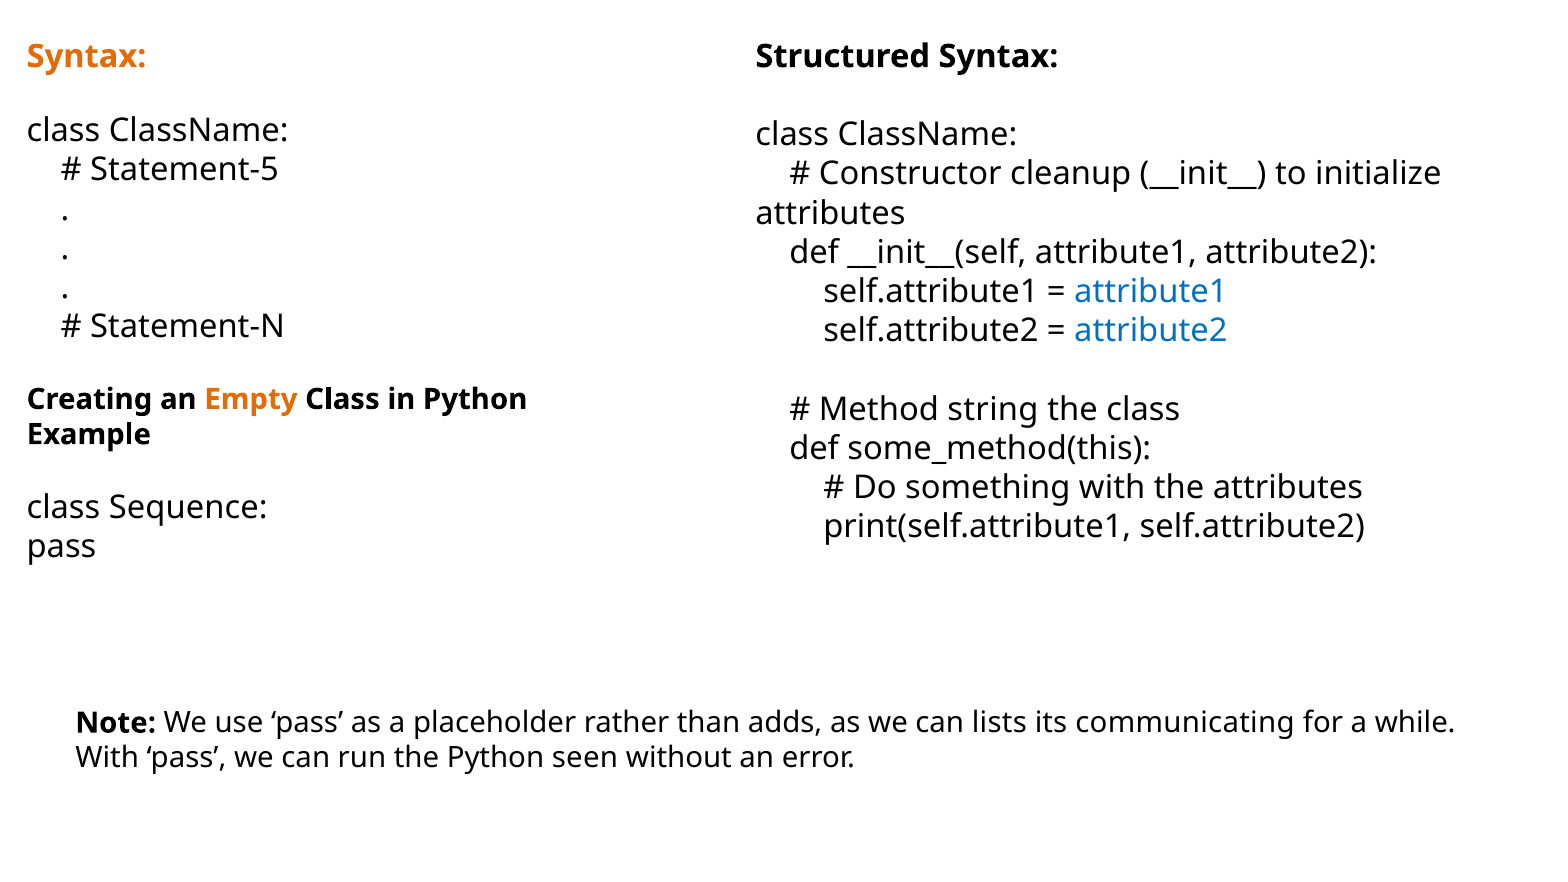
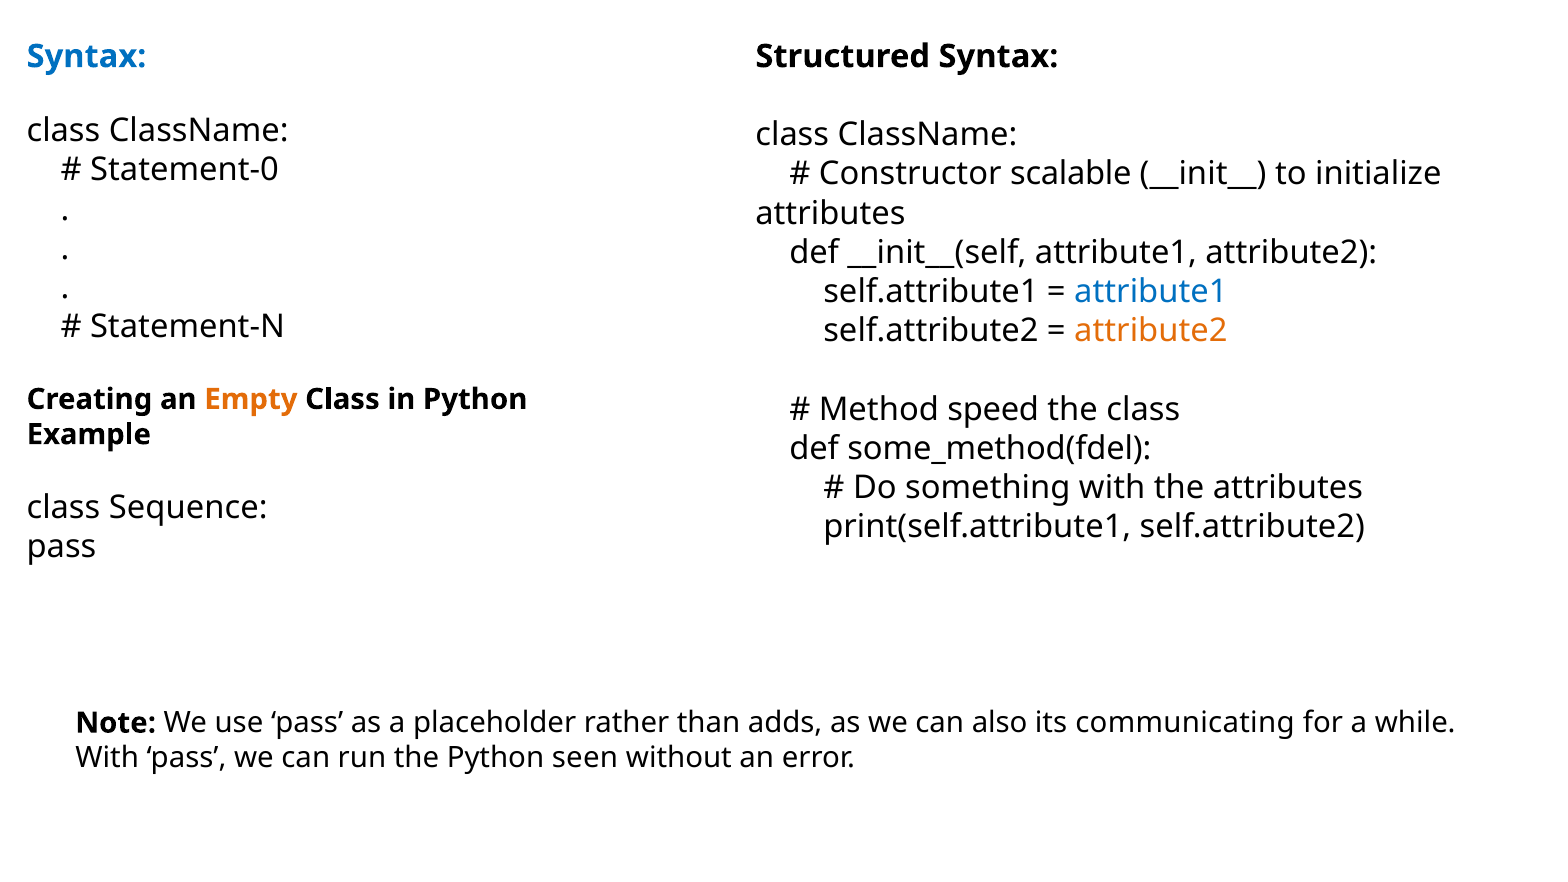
Syntax colour: orange -> blue (87, 56)
Statement-5: Statement-5 -> Statement-0 (184, 170)
cleanup: cleanup -> scalable (1071, 174)
attribute2 colour: blue -> orange (1151, 331)
string: string -> speed (993, 409)
some_method(this: some_method(this -> some_method(fdel (999, 449)
lists: lists -> also (1000, 723)
